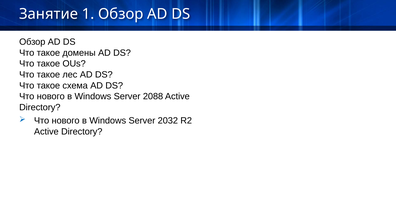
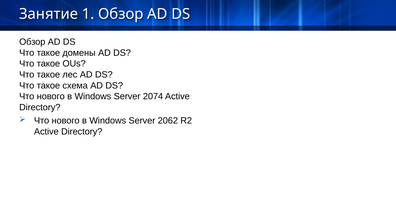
2088: 2088 -> 2074 (153, 96)
2032: 2032 -> 2062 (168, 121)
